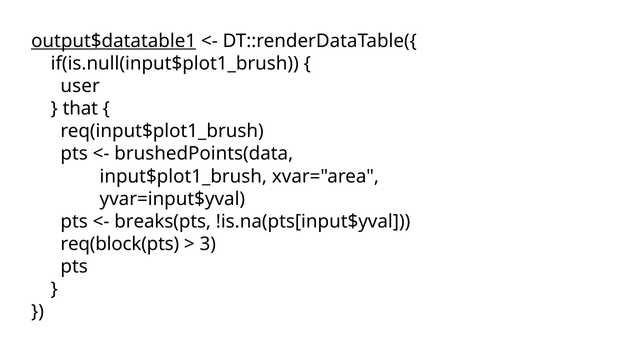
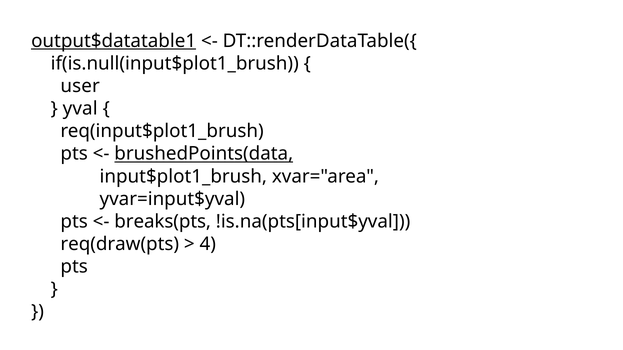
that: that -> yval (80, 109)
brushedPoints(data underline: none -> present (204, 154)
req(block(pts: req(block(pts -> req(draw(pts (120, 244)
3: 3 -> 4 (208, 244)
